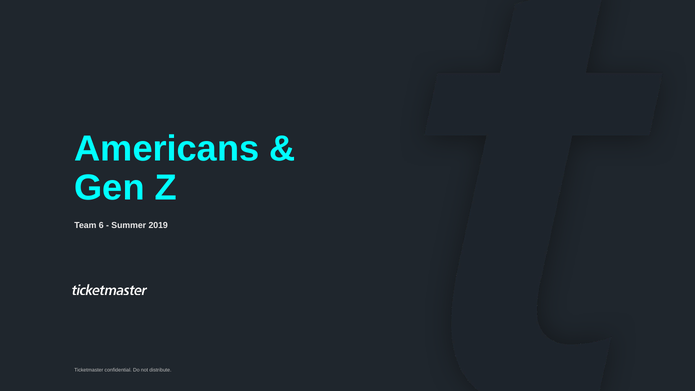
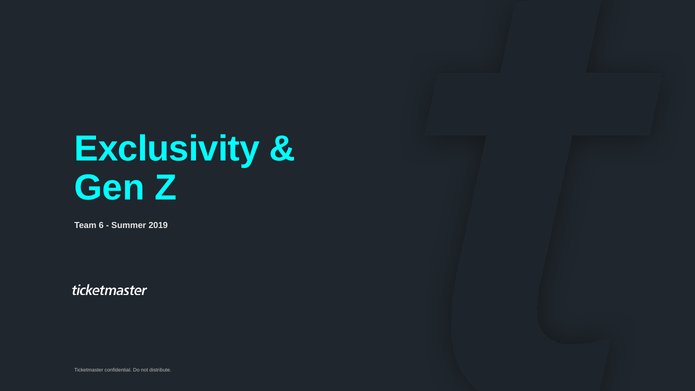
Americans: Americans -> Exclusivity (167, 149)
